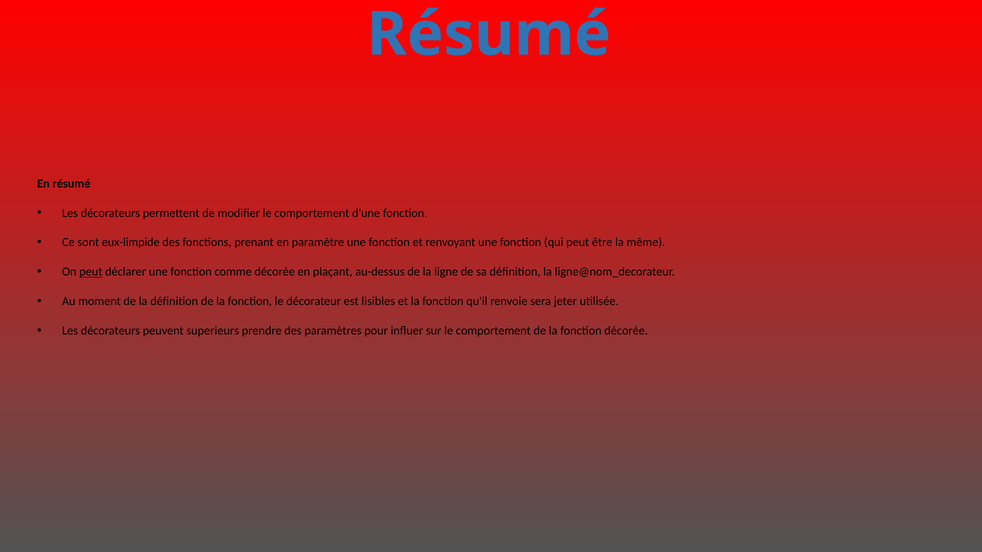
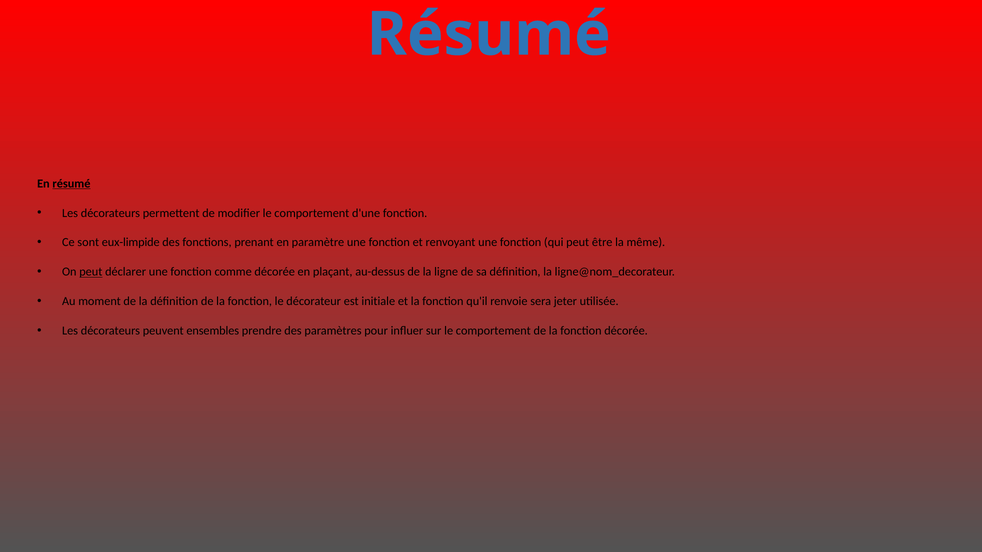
résumé underline: none -> present (71, 184)
lisibles: lisibles -> initiale (378, 302)
superieurs: superieurs -> ensembles (213, 331)
